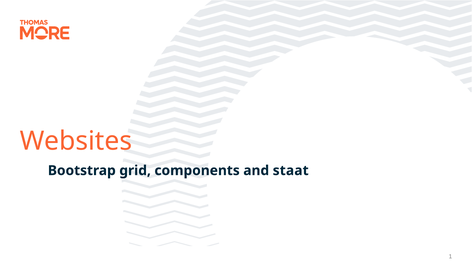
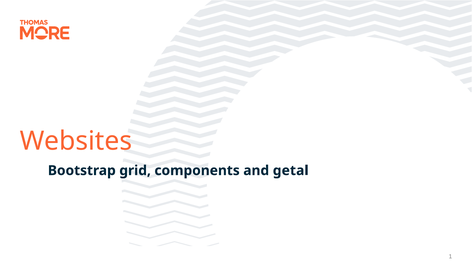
staat: staat -> getal (291, 170)
